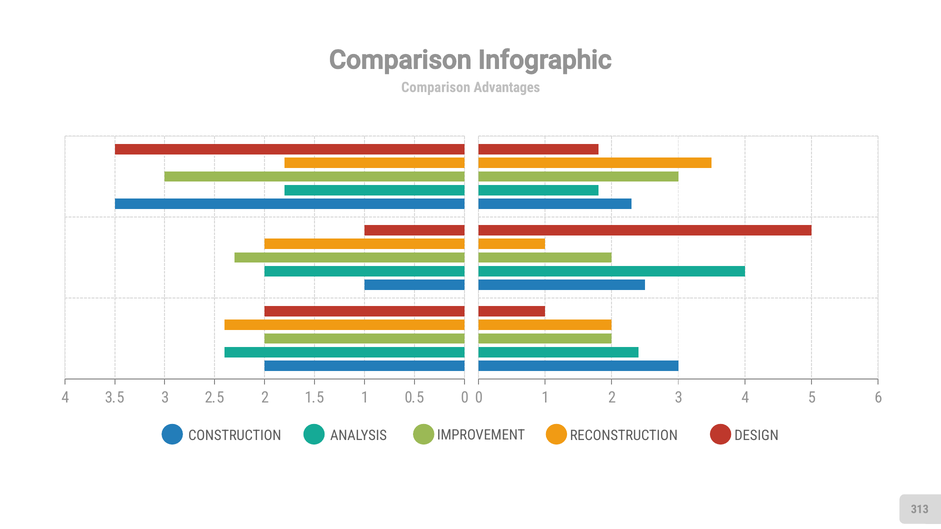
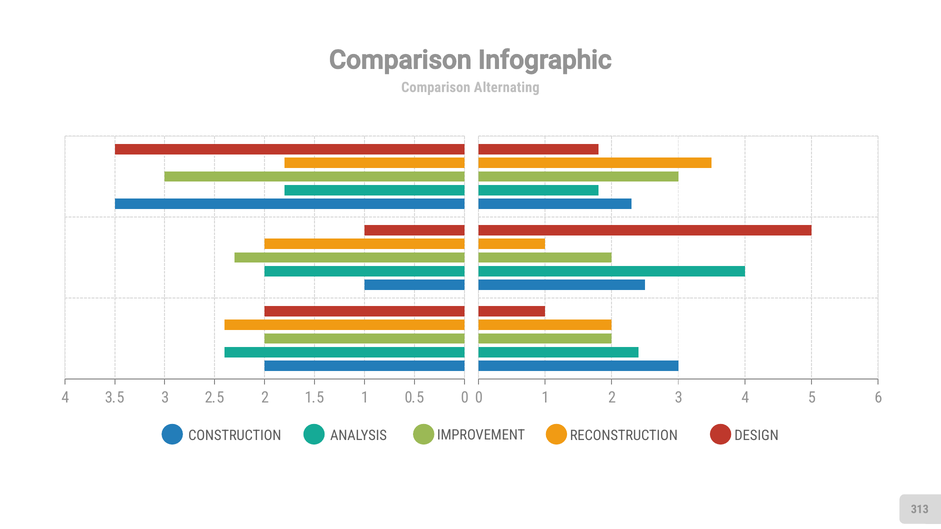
Advantages: Advantages -> Alternating (507, 87)
